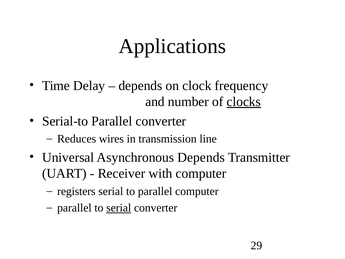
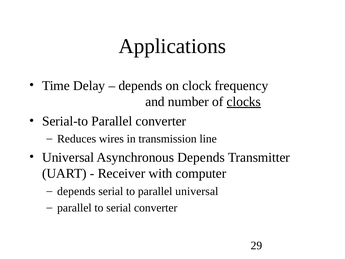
registers: registers -> depends (76, 191)
parallel computer: computer -> universal (197, 191)
serial underline: present -> none (119, 208)
